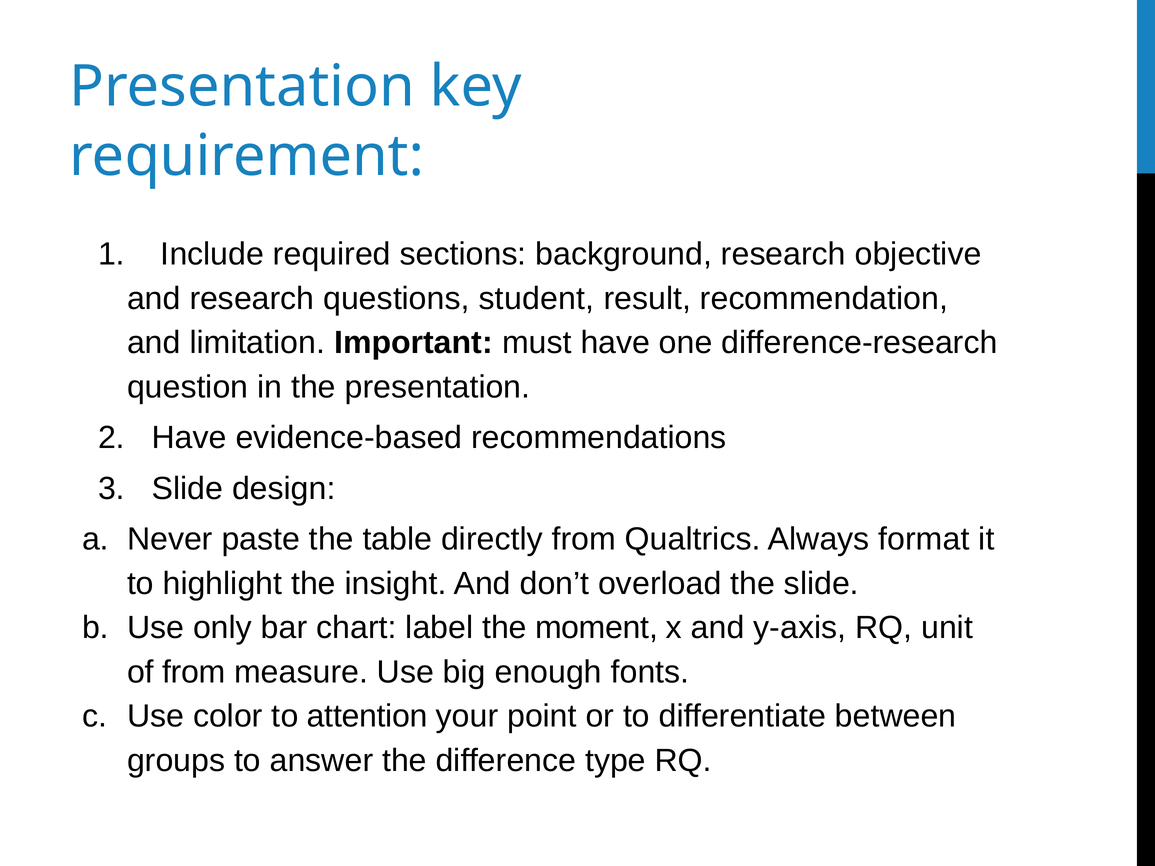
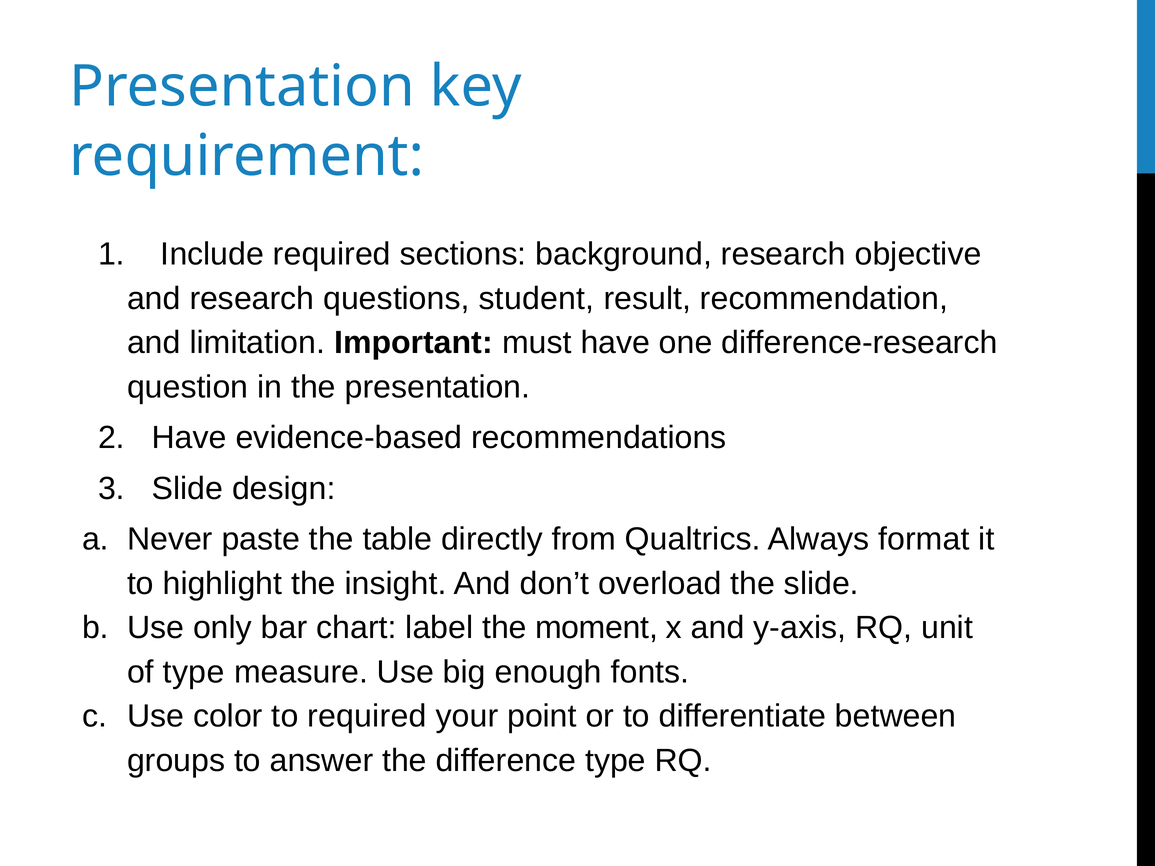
of from: from -> type (194, 672)
to attention: attention -> required (367, 717)
